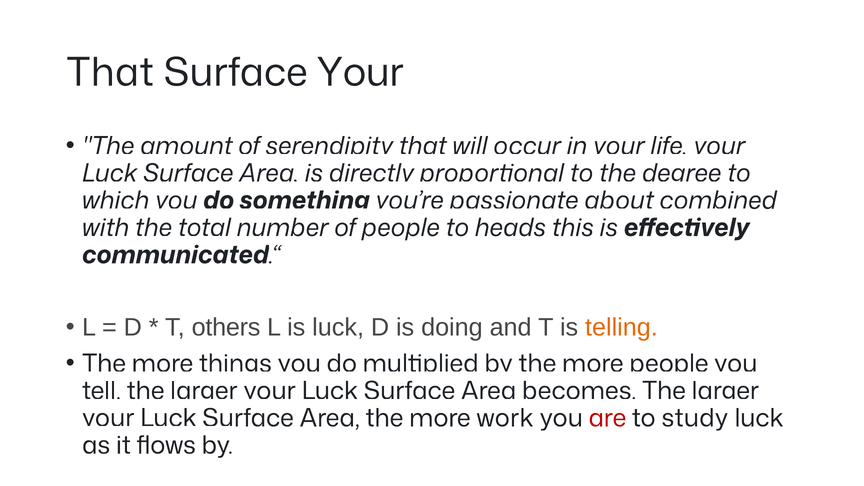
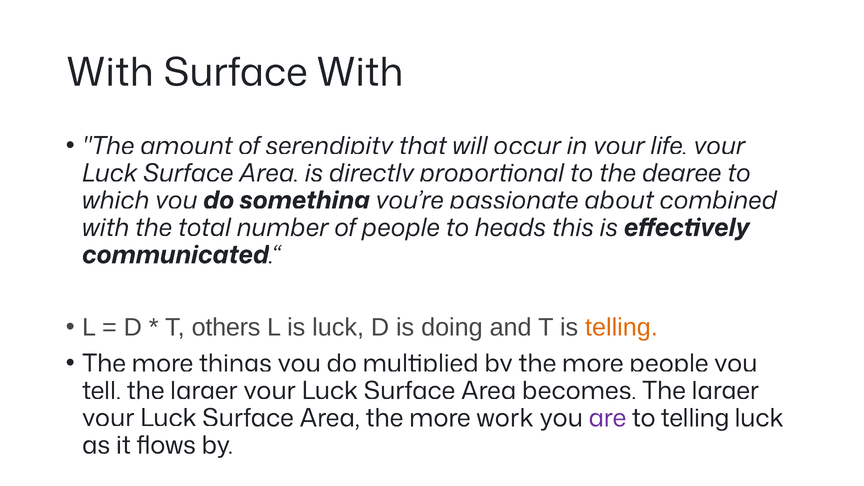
That: That -> With (110, 73)
Surface Your: Your -> With (360, 73)
are colour: red -> purple (607, 418)
to study: study -> telling (695, 418)
